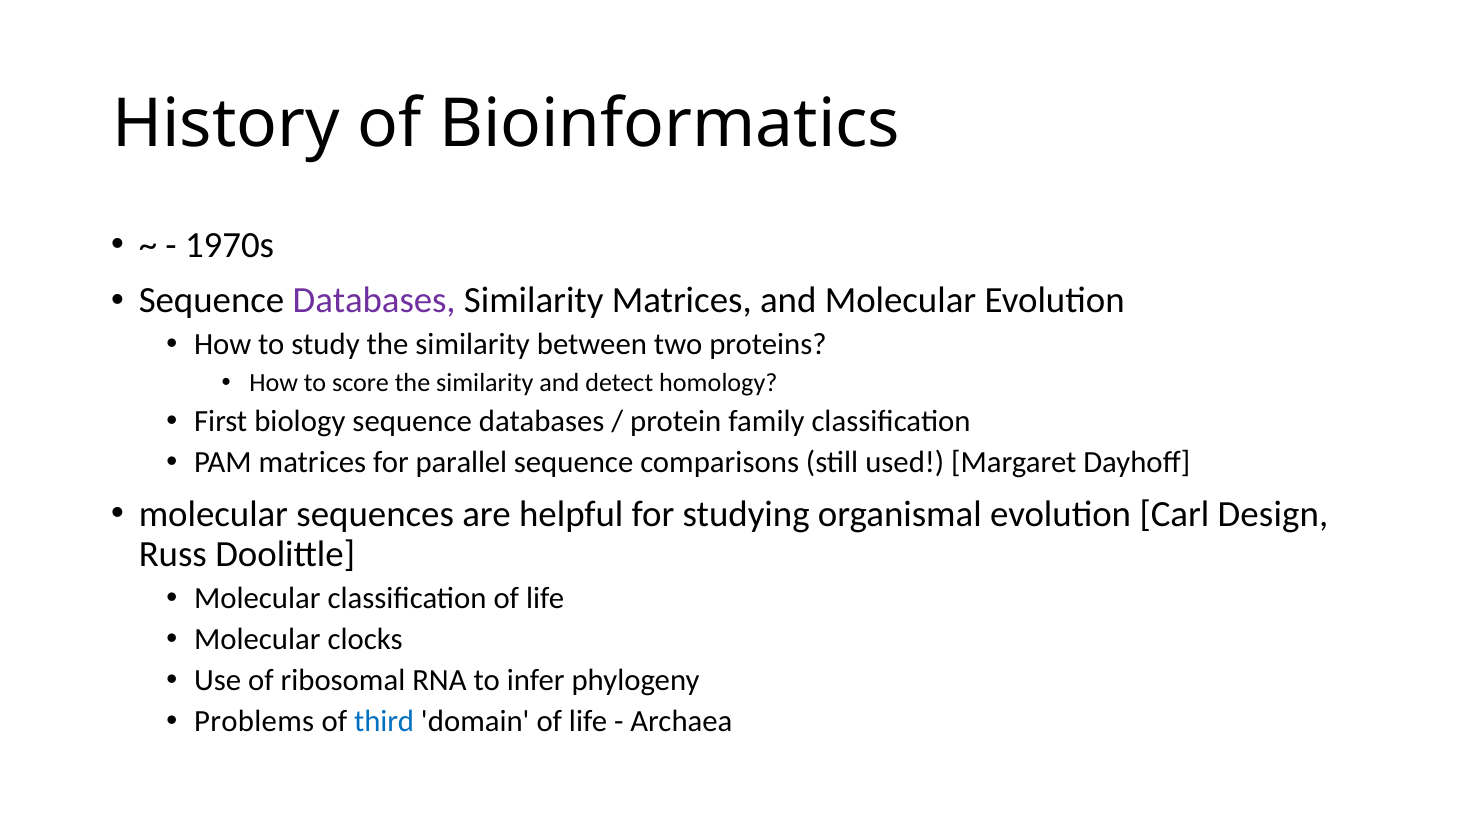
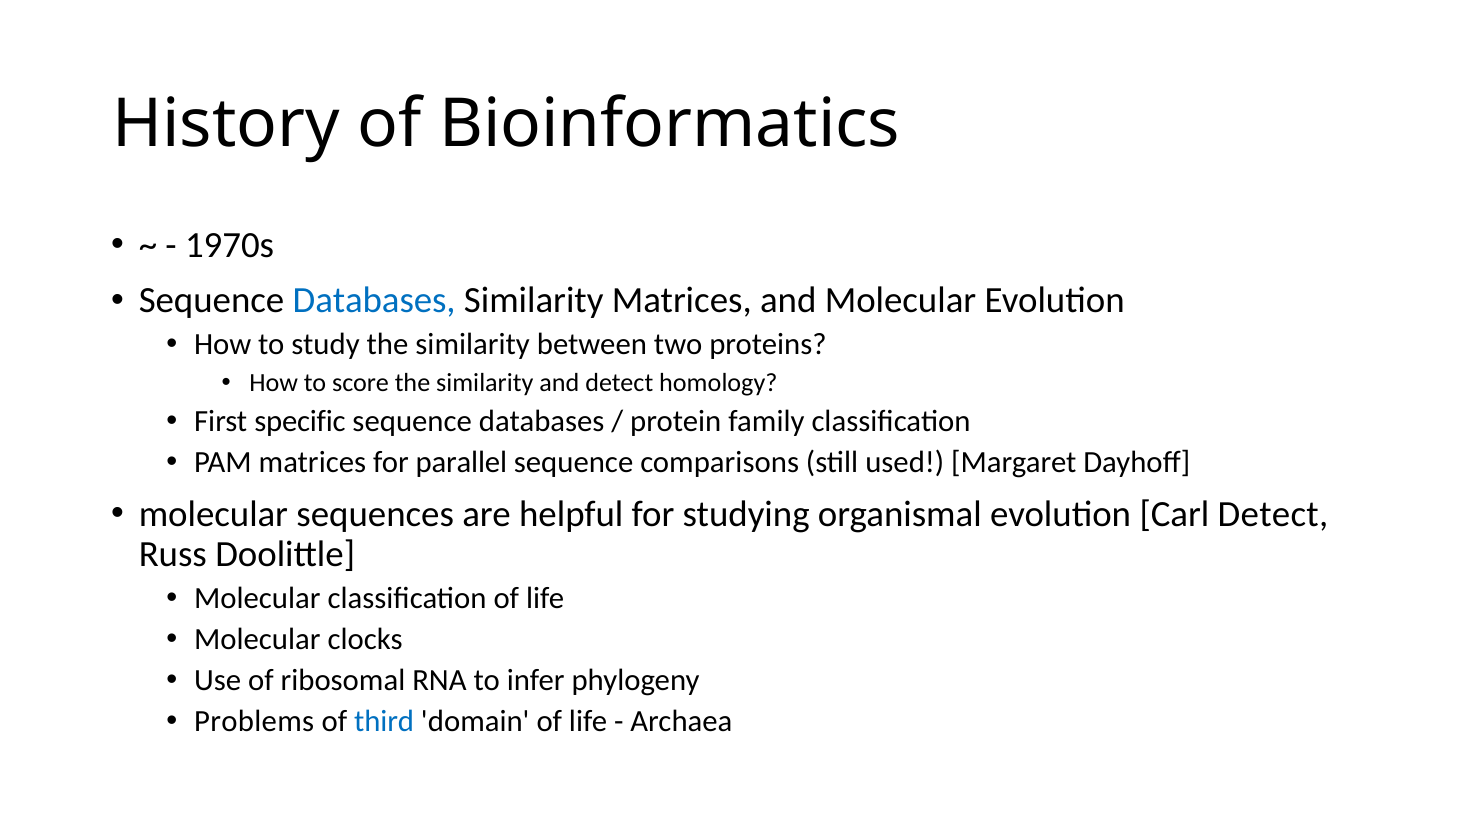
Databases colour: purple -> blue (374, 300)
biology: biology -> specific (300, 421)
Carl Design: Design -> Detect (1273, 514)
